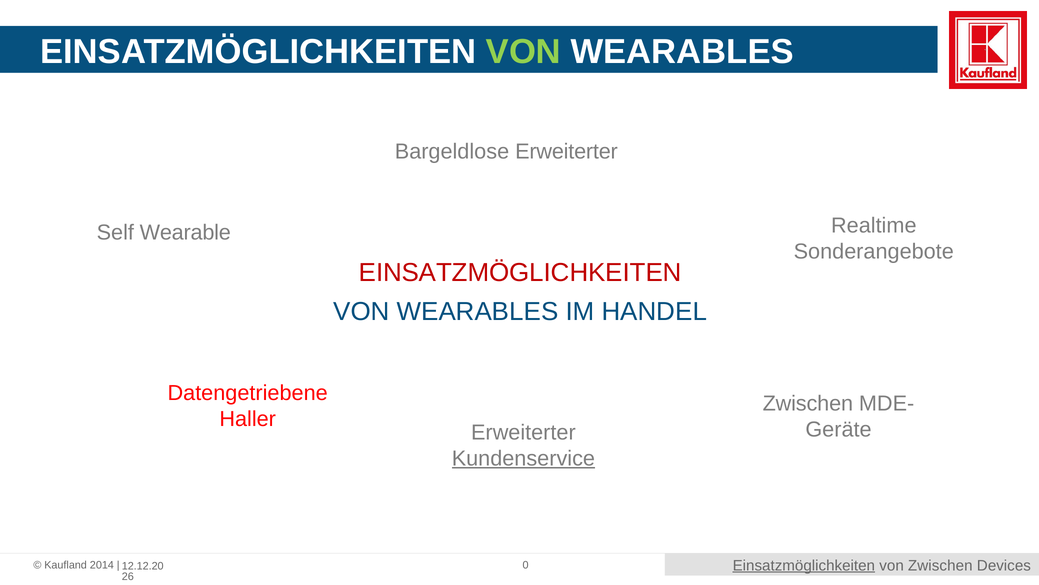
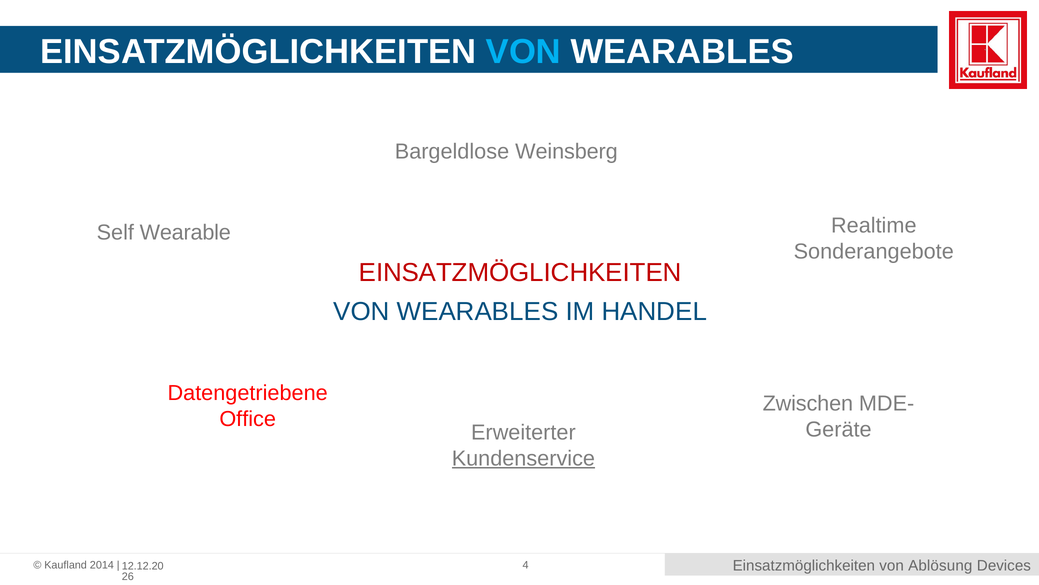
VON colour: light green -> light blue (523, 52)
Bargeldlose Erweiterter: Erweiterter -> Weinsberg (566, 152)
Haller: Haller -> Office (248, 419)
Einsatzmöglichkeiten underline: present -> none (804, 565)
von Zwischen: Zwischen -> Ablösung (940, 565)
0: 0 -> 4 (526, 565)
